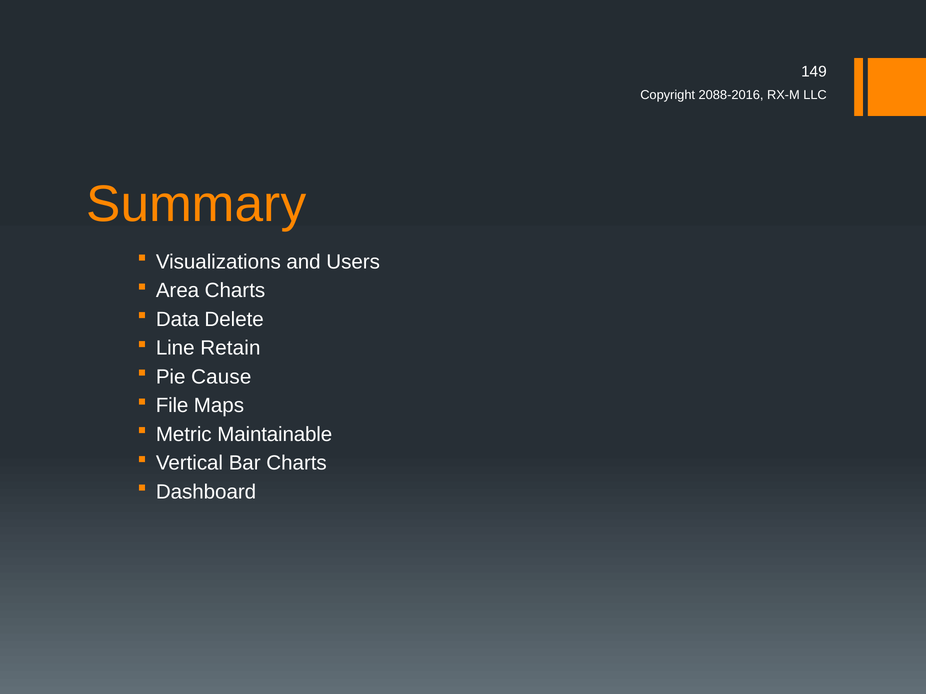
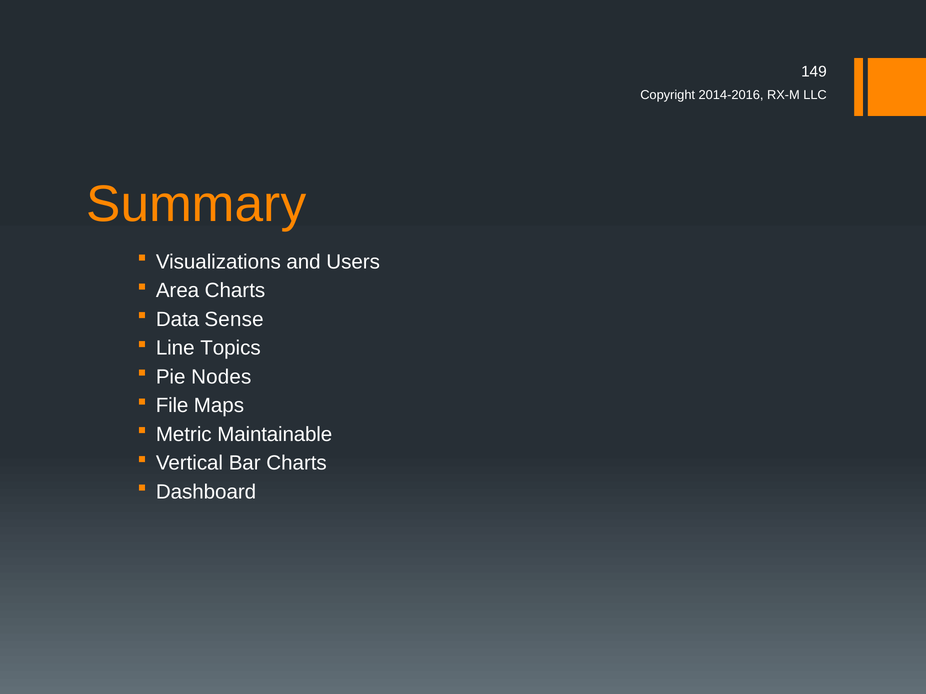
2088-2016: 2088-2016 -> 2014-2016 (731, 95)
Delete: Delete -> Sense (234, 320)
Retain: Retain -> Topics (230, 348)
Cause: Cause -> Nodes (221, 377)
